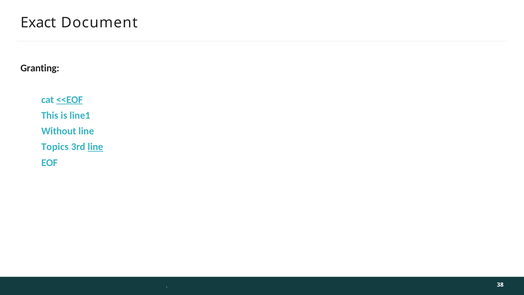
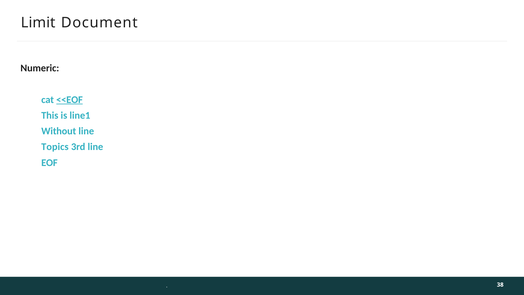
Exact: Exact -> Limit (38, 23)
Granting: Granting -> Numeric (40, 68)
line underline: present -> none (95, 147)
